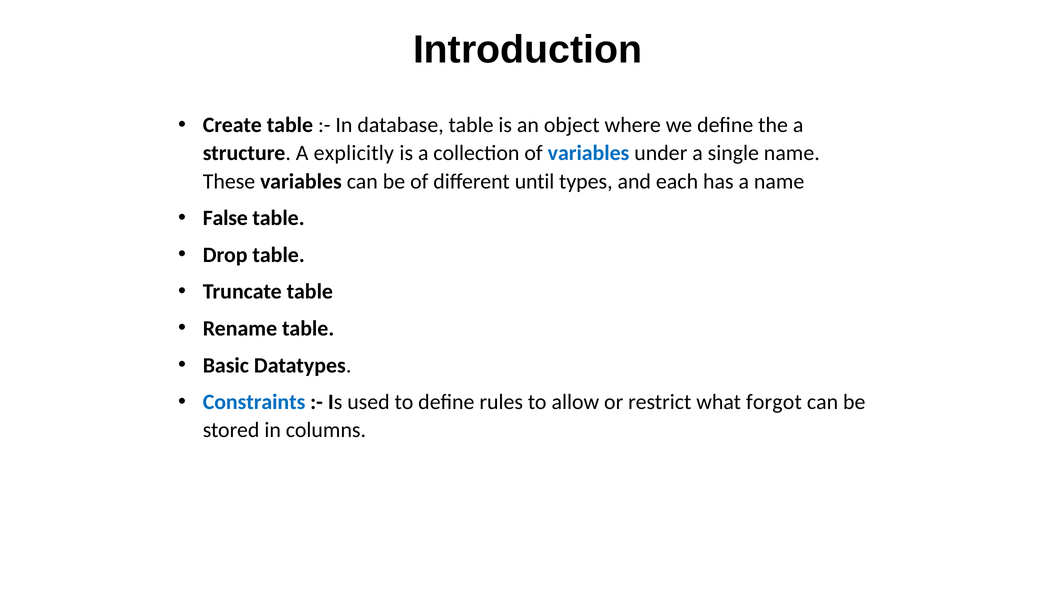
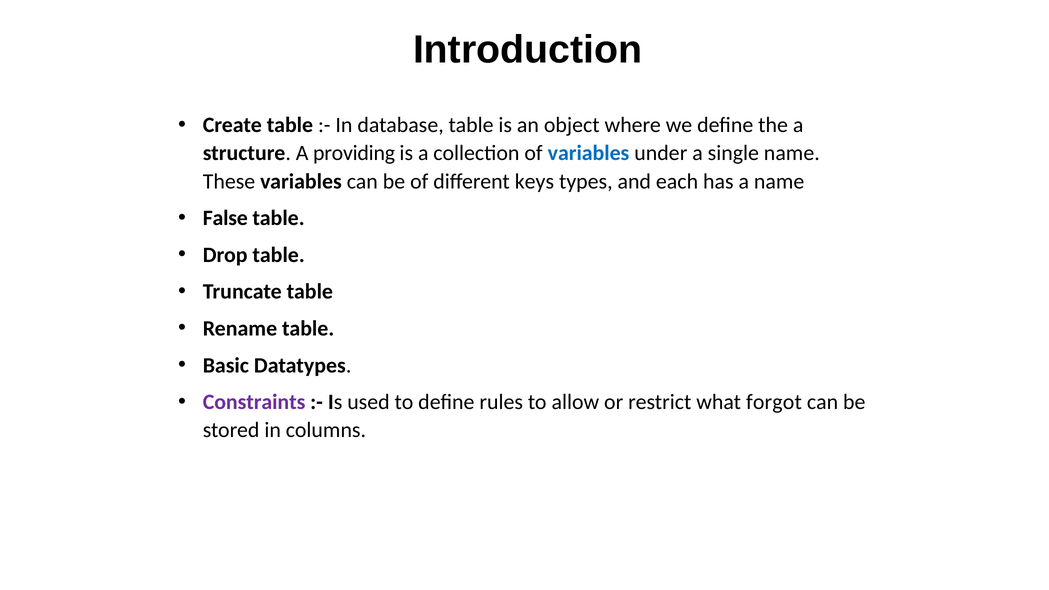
explicitly: explicitly -> providing (354, 153)
until: until -> keys (534, 181)
Constraints colour: blue -> purple (254, 402)
